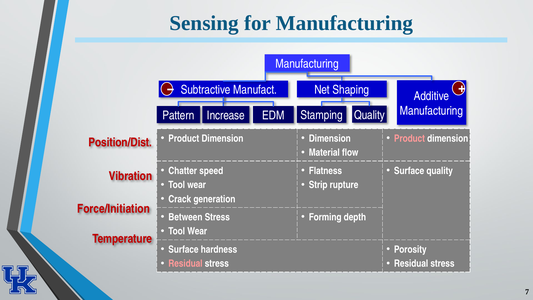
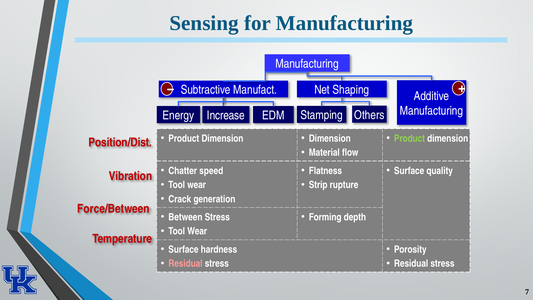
Stamping Quality: Quality -> Others (369, 115)
Pattern: Pattern -> Energy (178, 115)
Product colour: pink -> light green (409, 138)
Force/Initiation: Force/Initiation -> Force/Between (114, 209)
